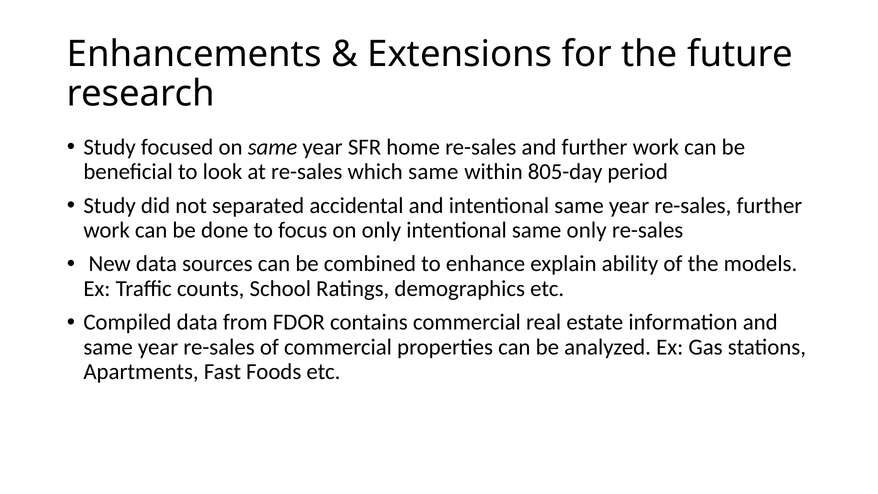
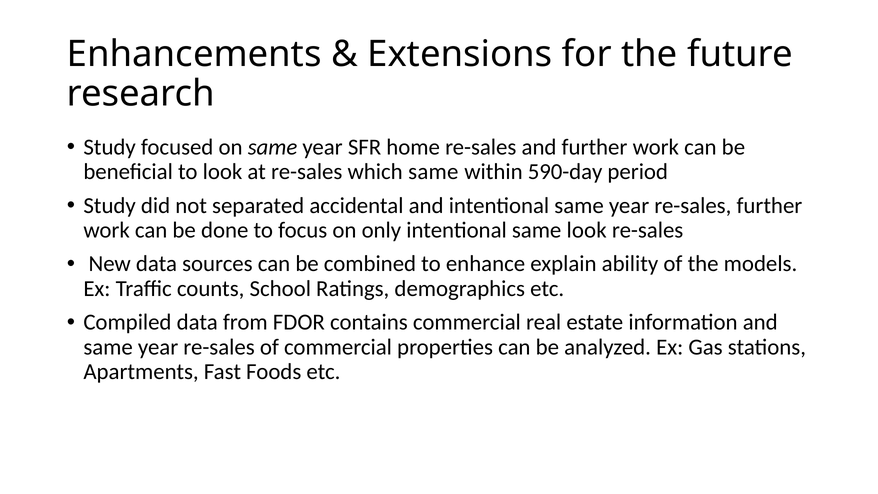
805-day: 805-day -> 590-day (565, 172)
same only: only -> look (587, 230)
